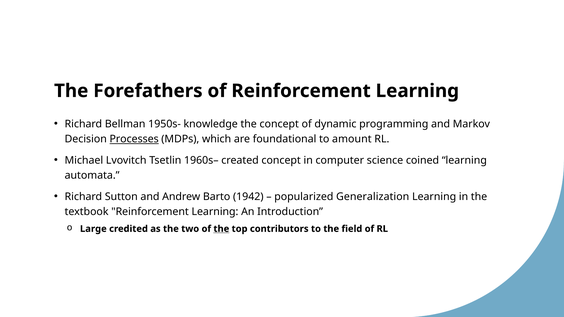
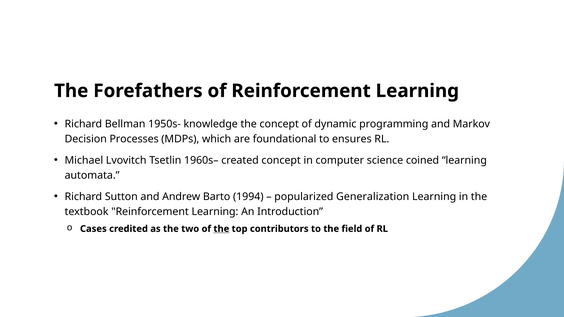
Processes underline: present -> none (134, 139)
amount: amount -> ensures (352, 139)
1942: 1942 -> 1994 (248, 197)
Large: Large -> Cases (93, 229)
